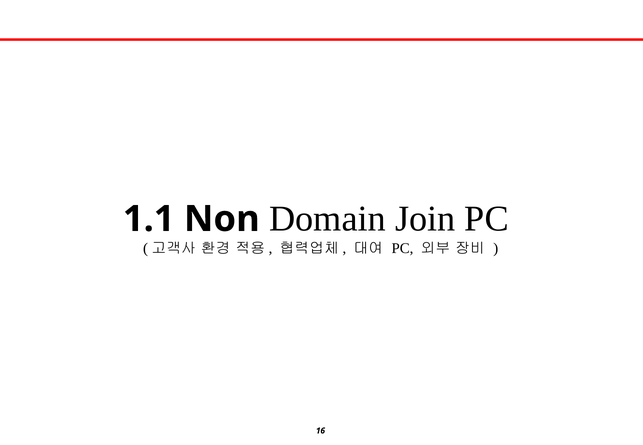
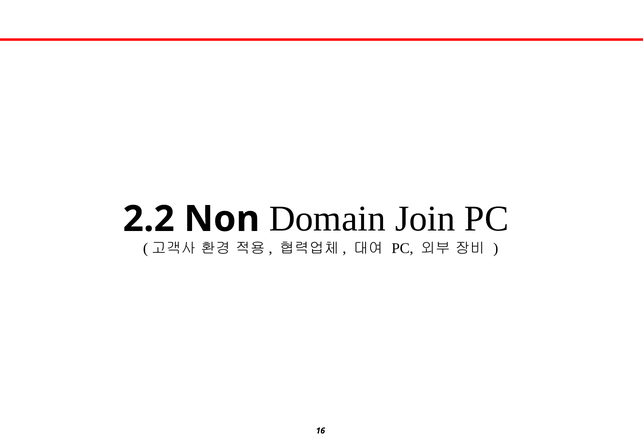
1.1: 1.1 -> 2.2 (149, 219)
